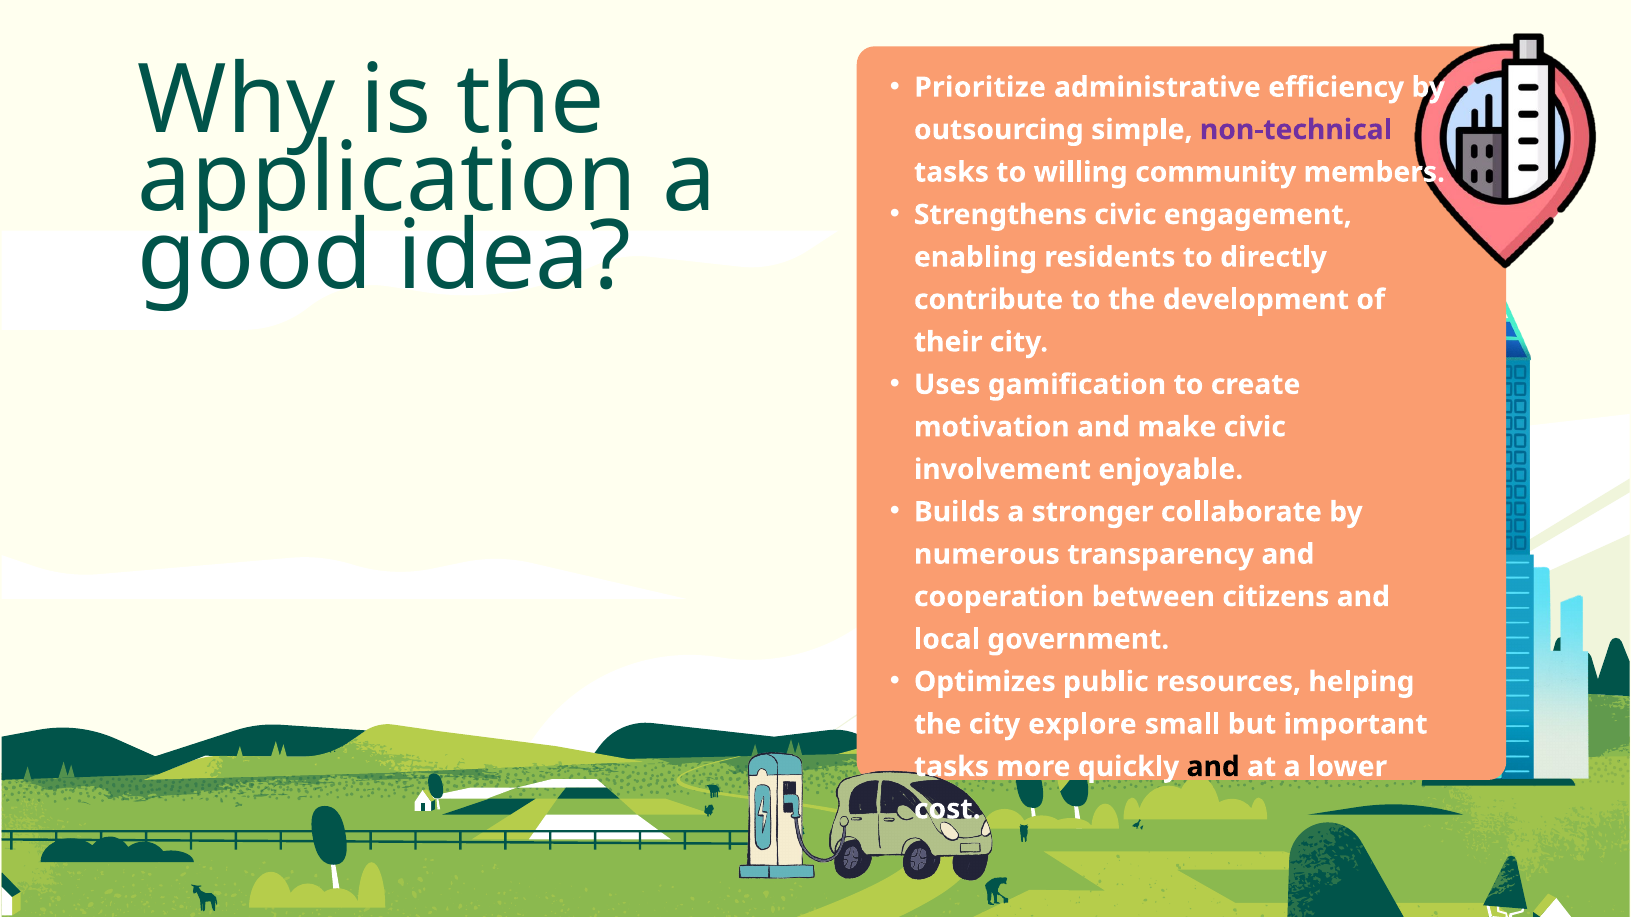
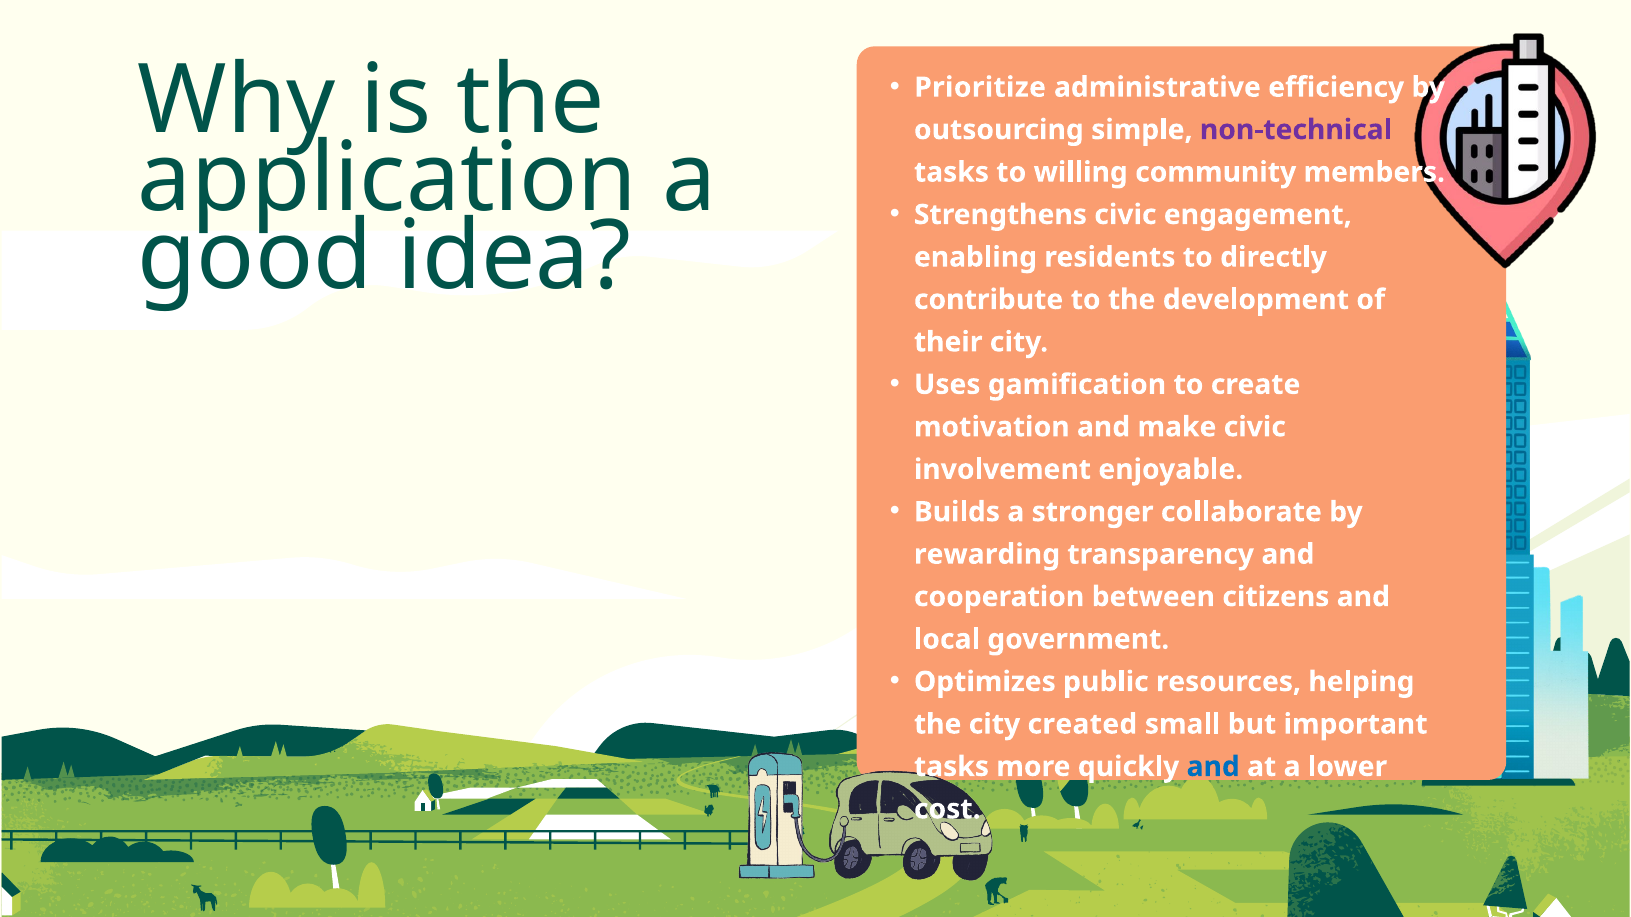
numerous: numerous -> rewarding (987, 555)
explore: explore -> created (1082, 725)
and colour: black -> blue (1213, 767)
